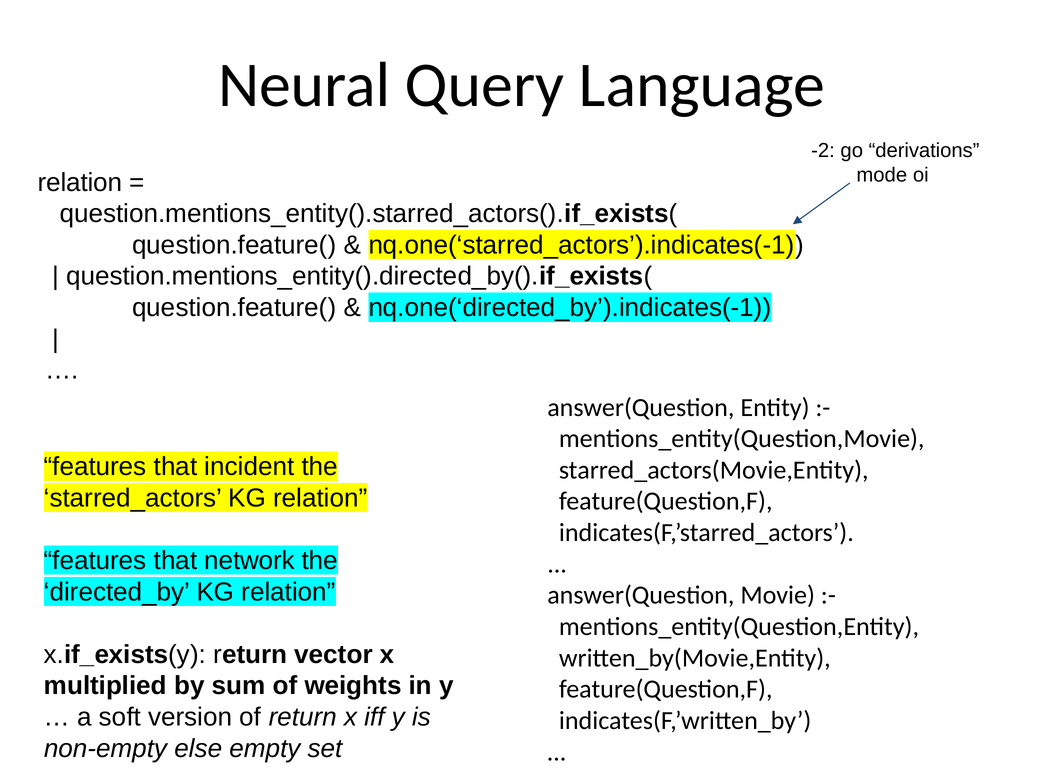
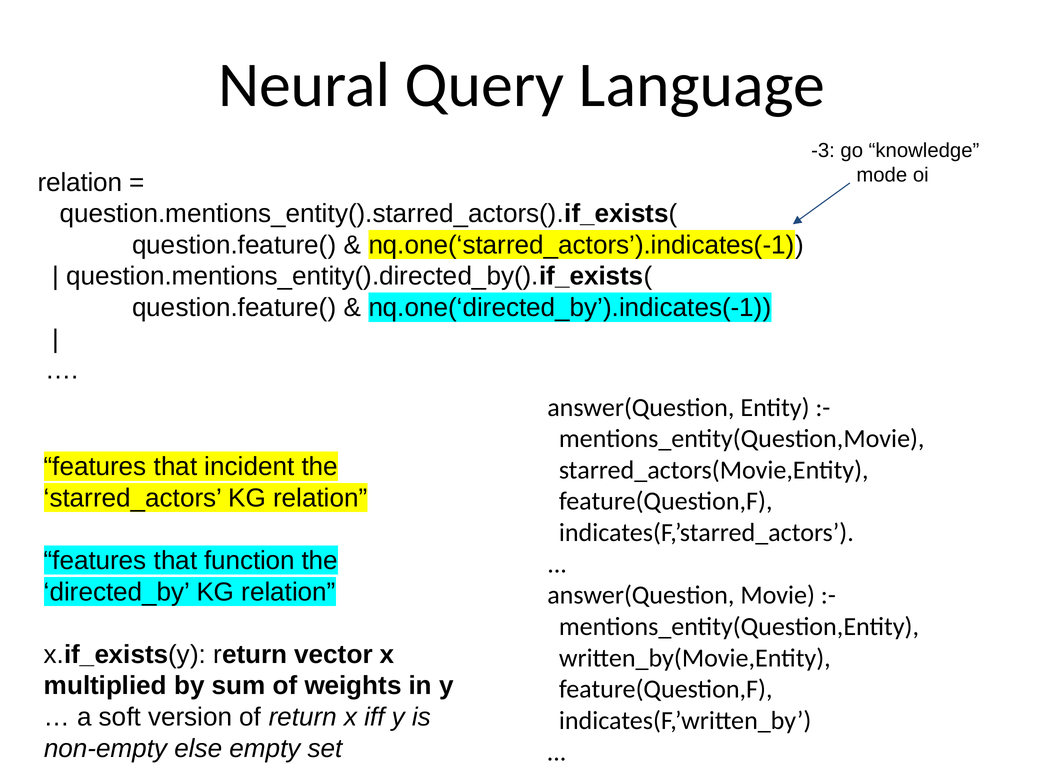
-2: -2 -> -3 (823, 150)
derivations: derivations -> knowledge (924, 150)
network: network -> function (249, 561)
